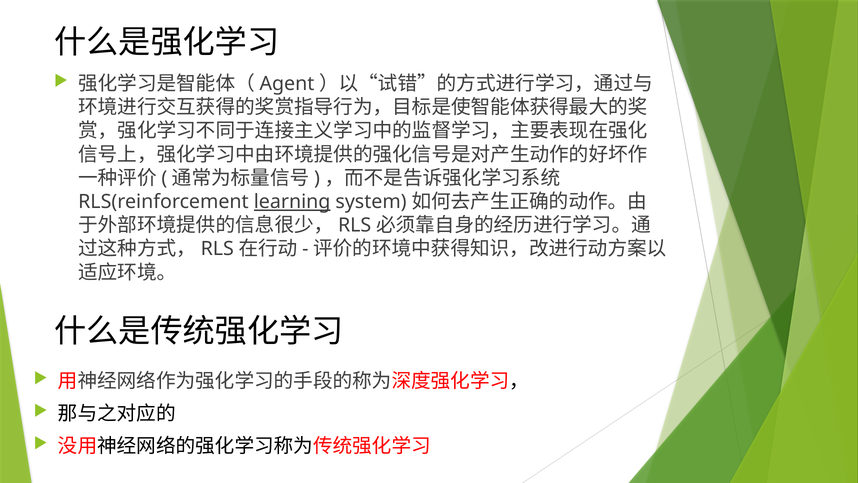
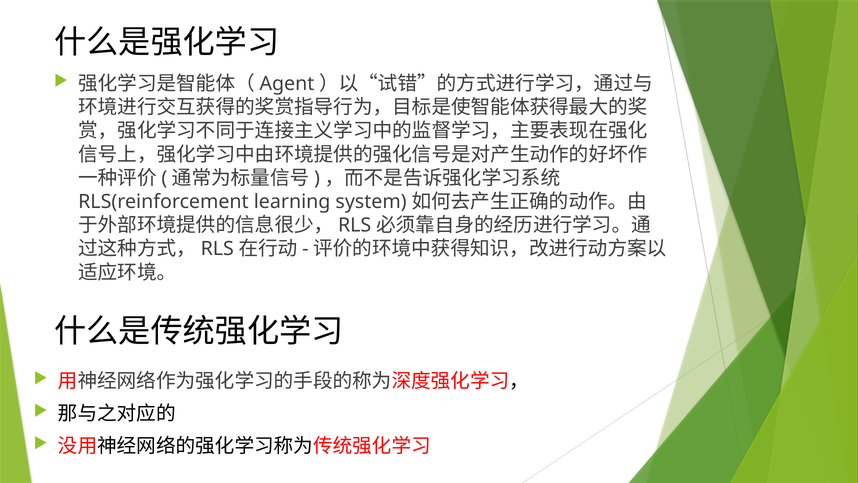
learning underline: present -> none (292, 202)
